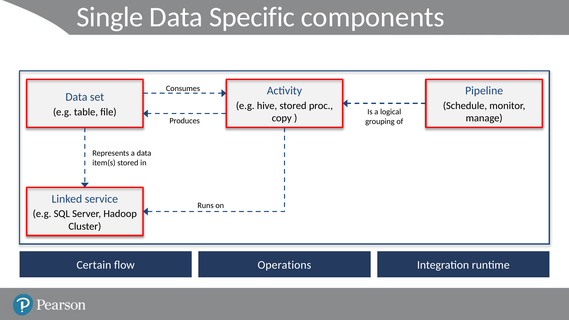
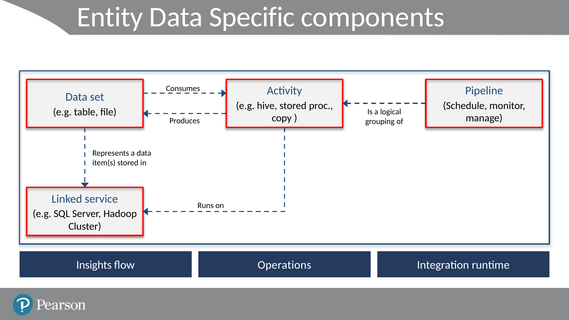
Single: Single -> Entity (110, 17)
Certain: Certain -> Insights (94, 265)
